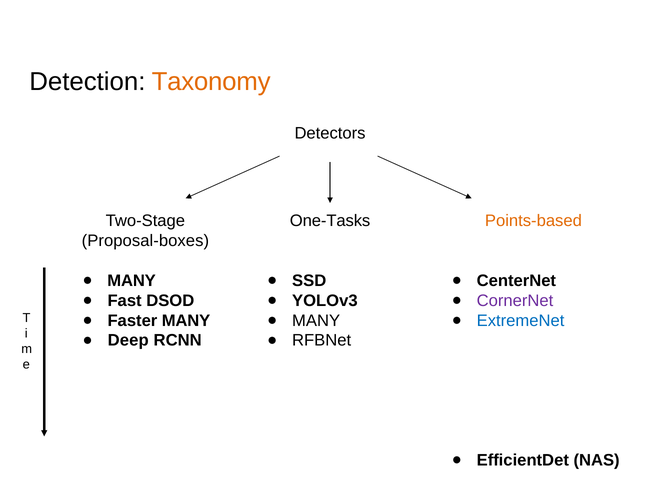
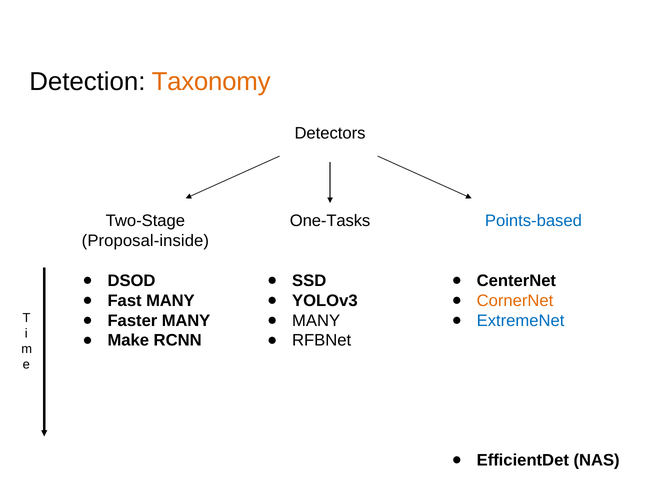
Points-based colour: orange -> blue (533, 221)
Proposal-boxes: Proposal-boxes -> Proposal-inside (145, 241)
MANY: MANY -> DSOD (131, 280)
Fast DSOD: DSOD -> MANY (170, 300)
CornerNet colour: purple -> orange (515, 300)
Deep: Deep -> Make (128, 340)
